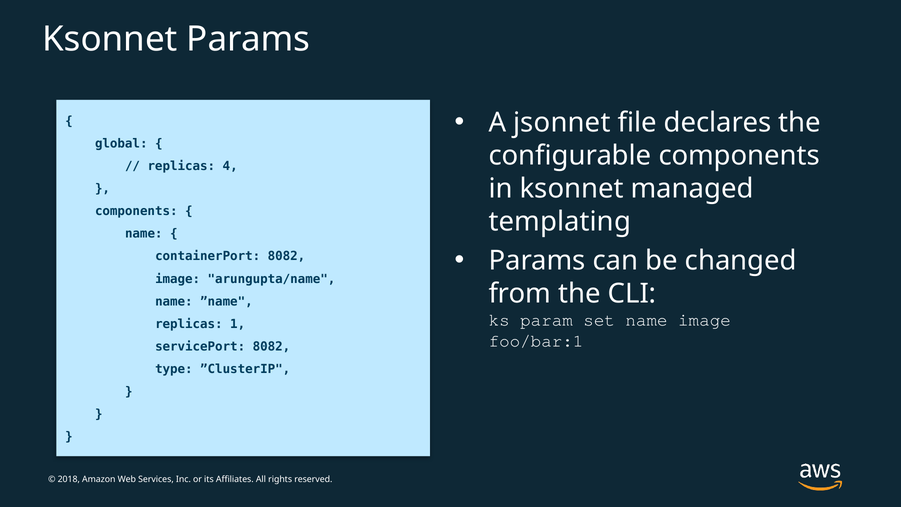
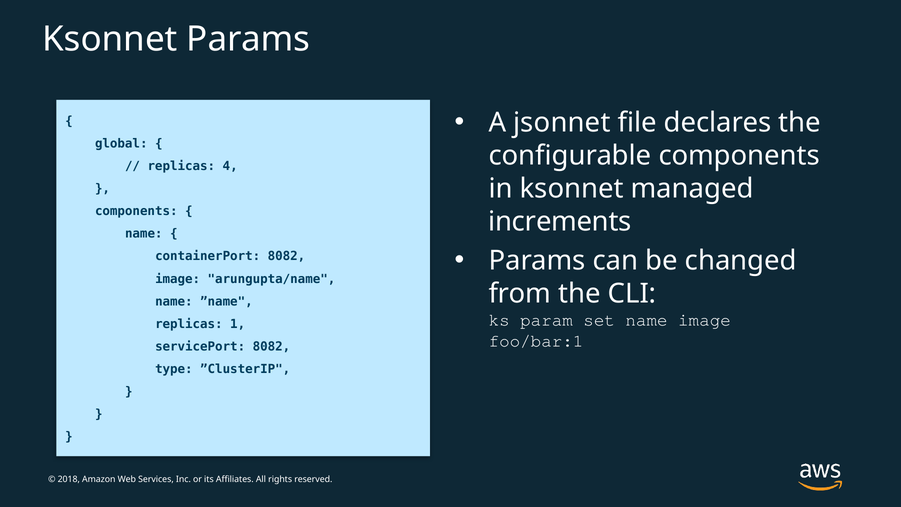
templating: templating -> increments (560, 222)
